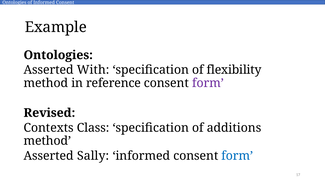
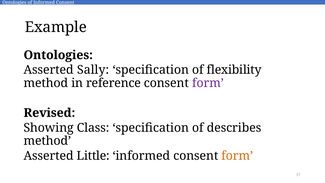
With: With -> Sally (93, 70)
Contexts: Contexts -> Showing (49, 128)
additions: additions -> describes (234, 128)
Sally: Sally -> Little (93, 156)
form colour: blue -> orange (237, 156)
